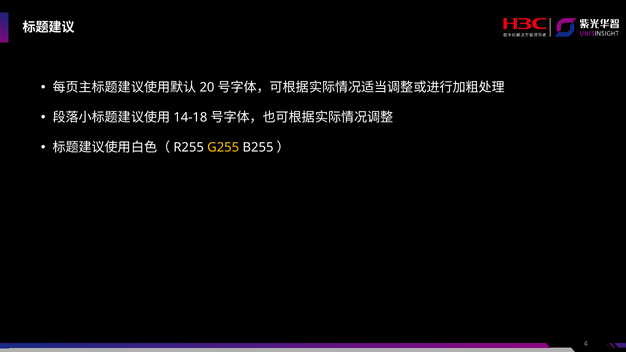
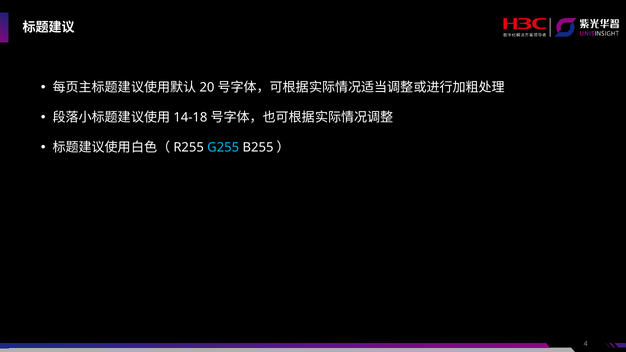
G255 colour: yellow -> light blue (223, 148)
